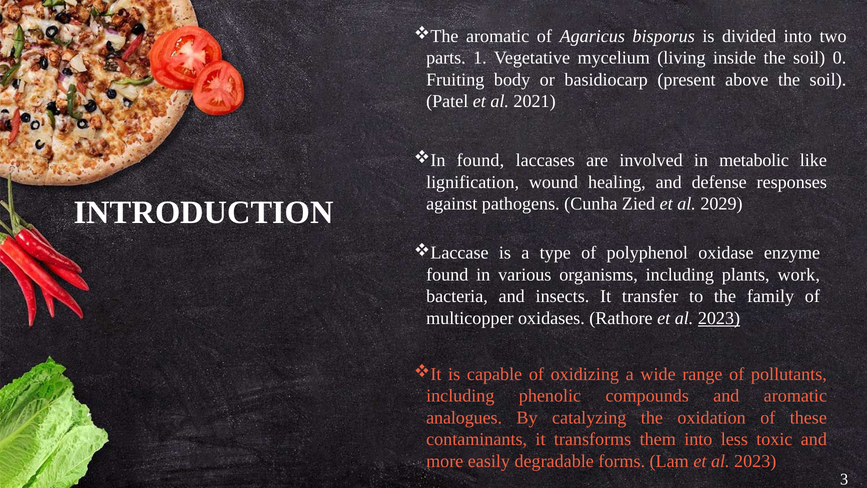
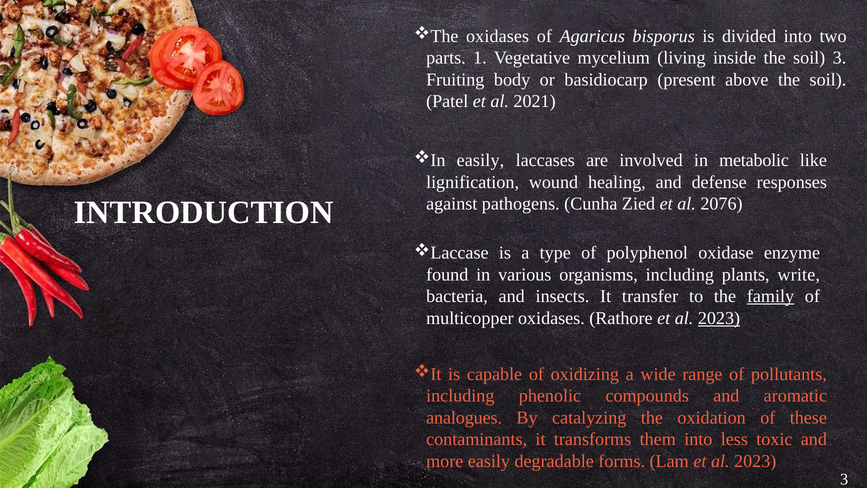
aromatic: aromatic -> oxidases (498, 36)
soil 0: 0 -> 3 (840, 58)
found: found -> easily (480, 160)
2029: 2029 -> 2076 (721, 204)
work: work -> write (799, 275)
family underline: none -> present (771, 296)
